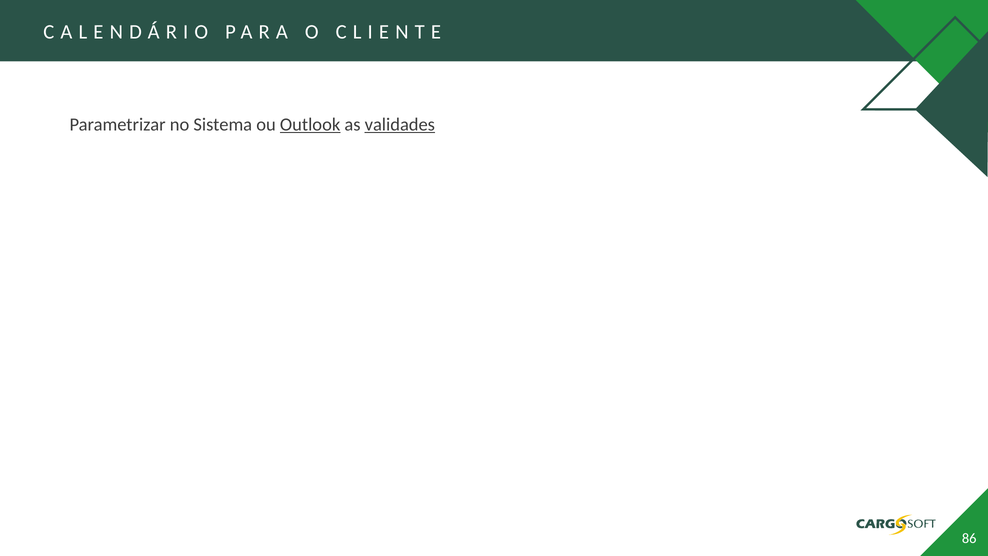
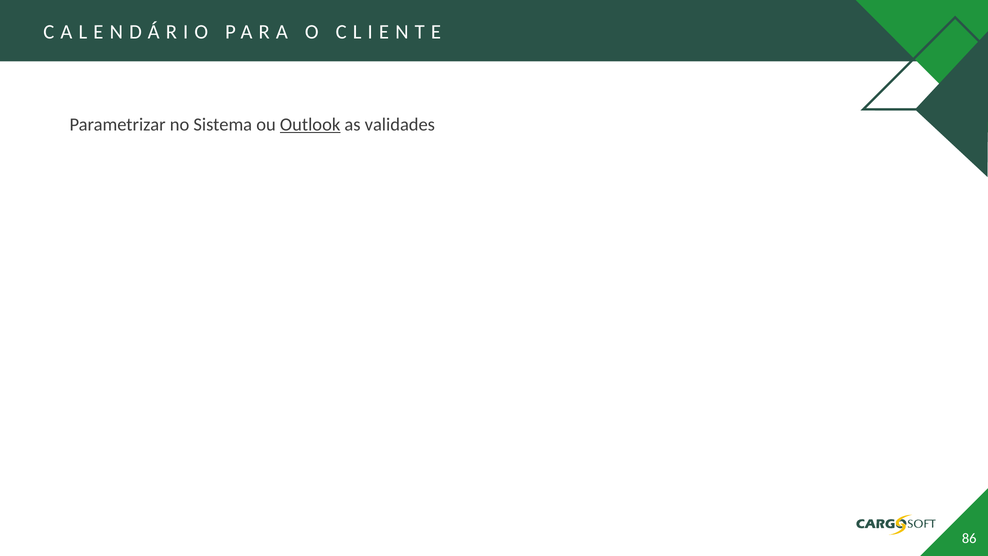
validades underline: present -> none (400, 124)
